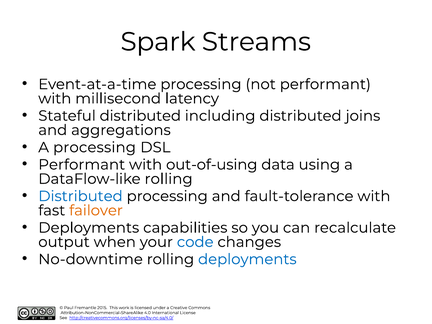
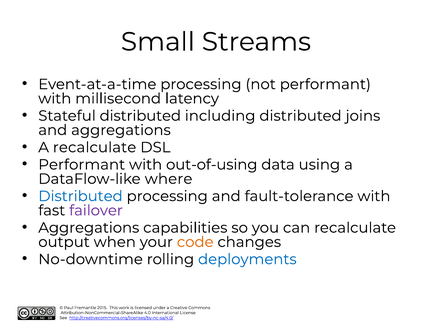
Spark: Spark -> Small (158, 42)
A processing: processing -> recalculate (95, 147)
DataFlow-like rolling: rolling -> where (169, 179)
failover colour: orange -> purple (96, 210)
Deployments: Deployments -> Aggregations (89, 228)
code colour: blue -> orange (195, 242)
